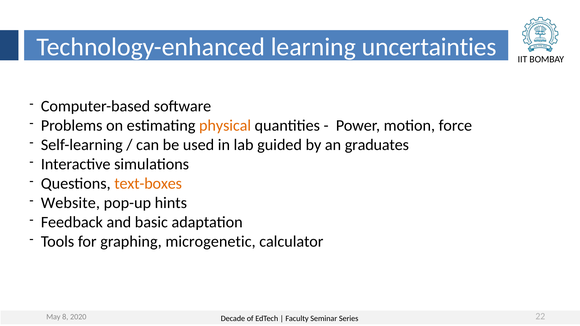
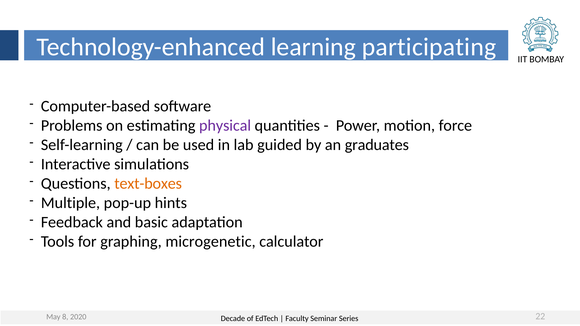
uncertainties: uncertainties -> participating (429, 47)
physical colour: orange -> purple (225, 126)
Website: Website -> Multiple (70, 203)
